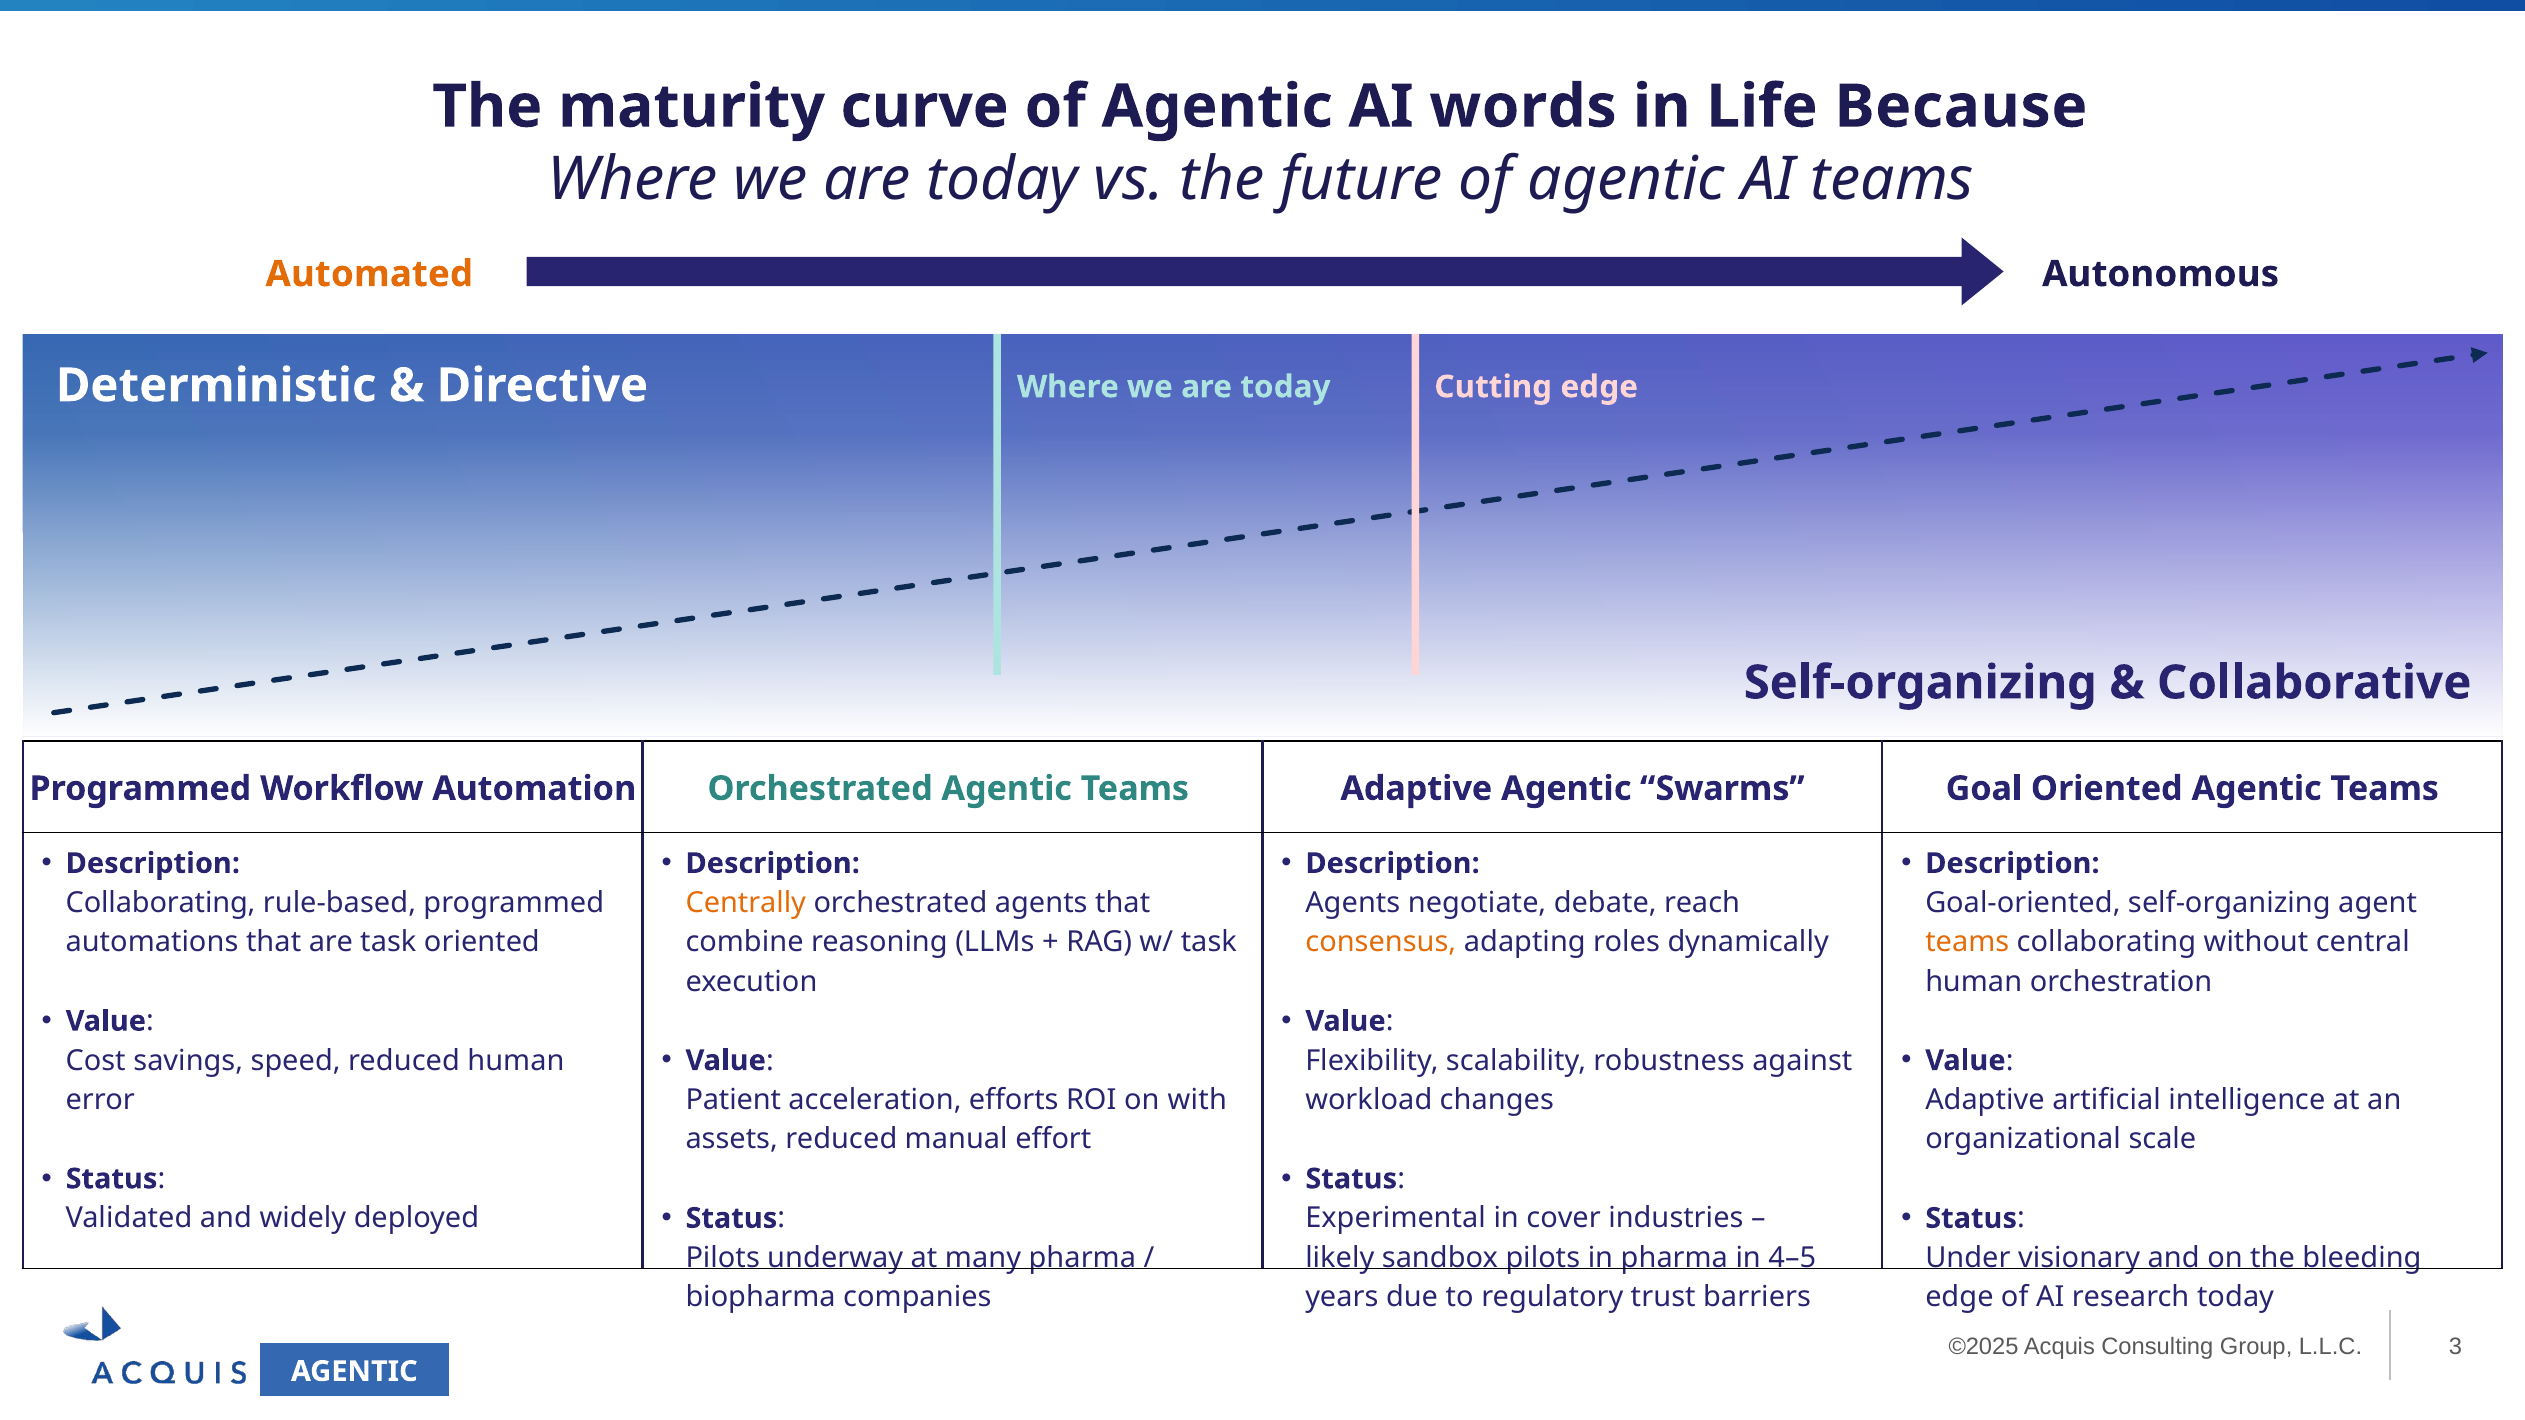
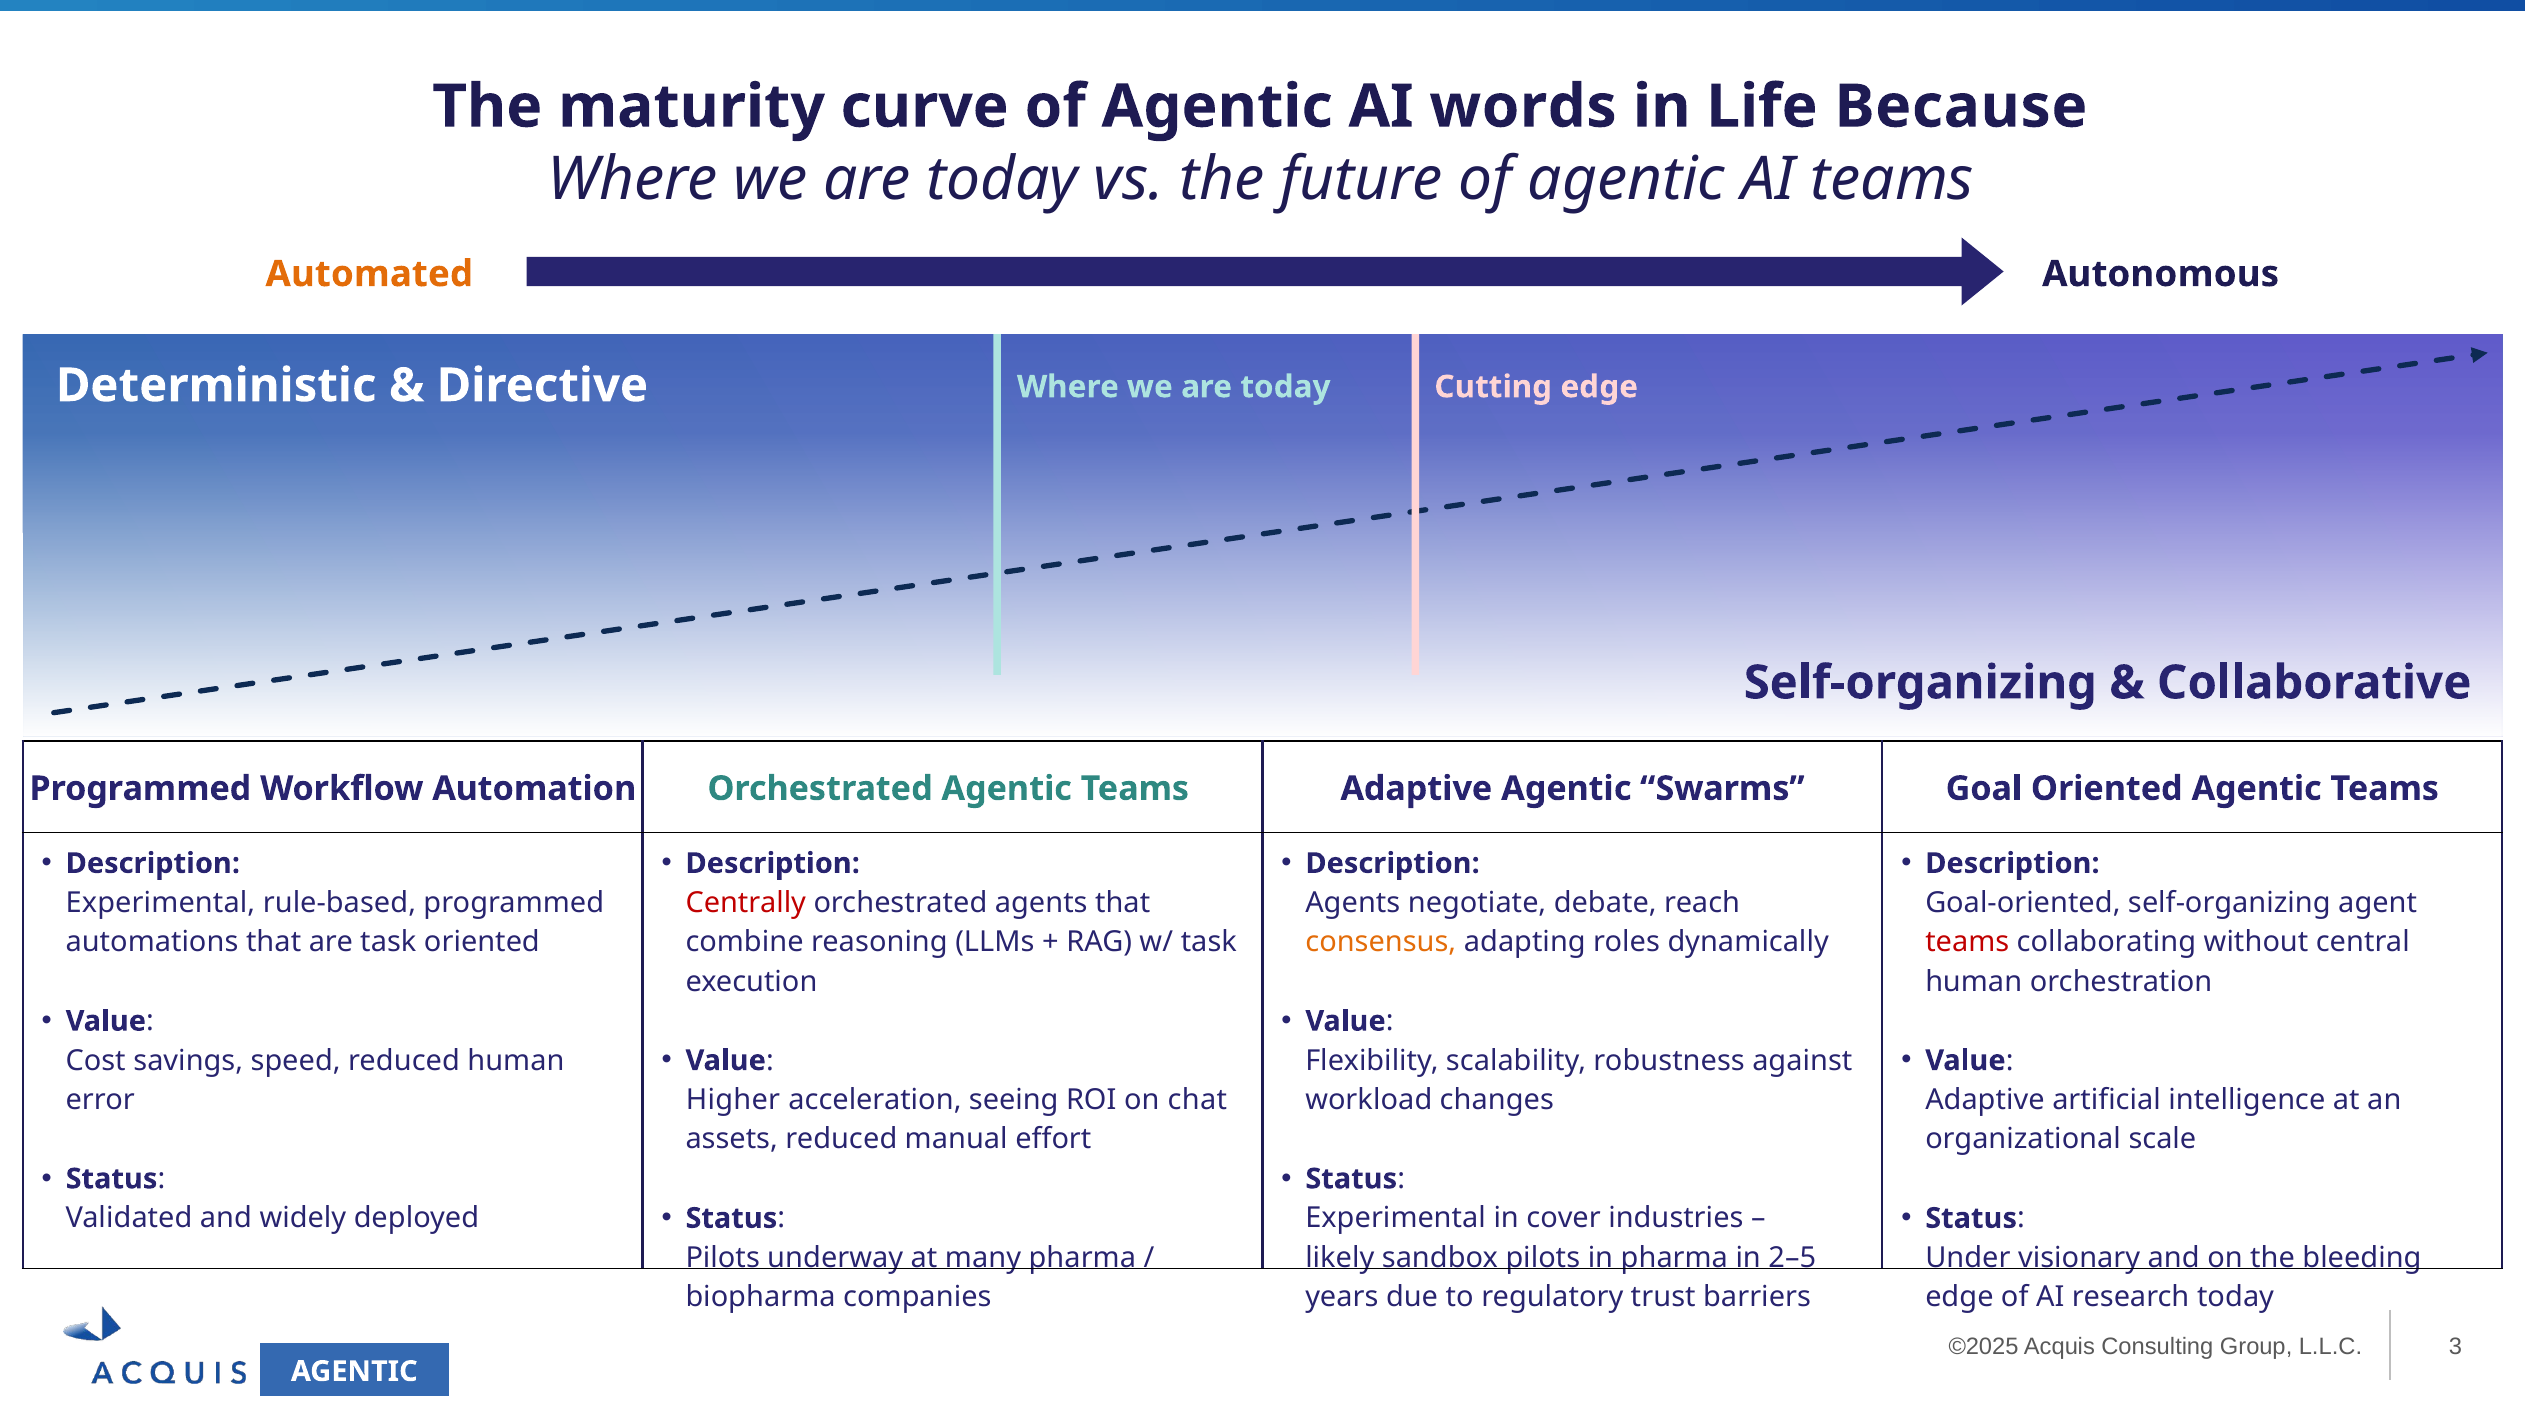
Collaborating: Collaborating -> Experimental (160, 903)
Centrally colour: orange -> red (746, 903)
teams colour: orange -> red (1967, 942)
Patient: Patient -> Higher (733, 1100)
efforts: efforts -> seeing (1014, 1100)
with: with -> chat (1197, 1100)
4–5: 4–5 -> 2–5 (1792, 1258)
